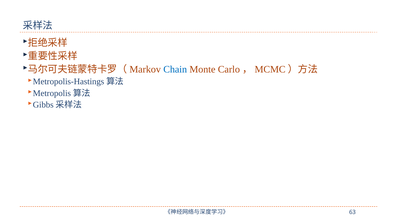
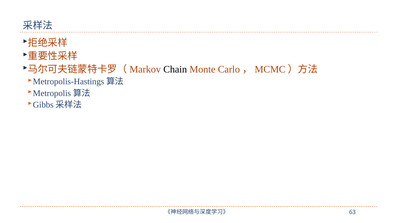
Chain colour: blue -> black (175, 69)
